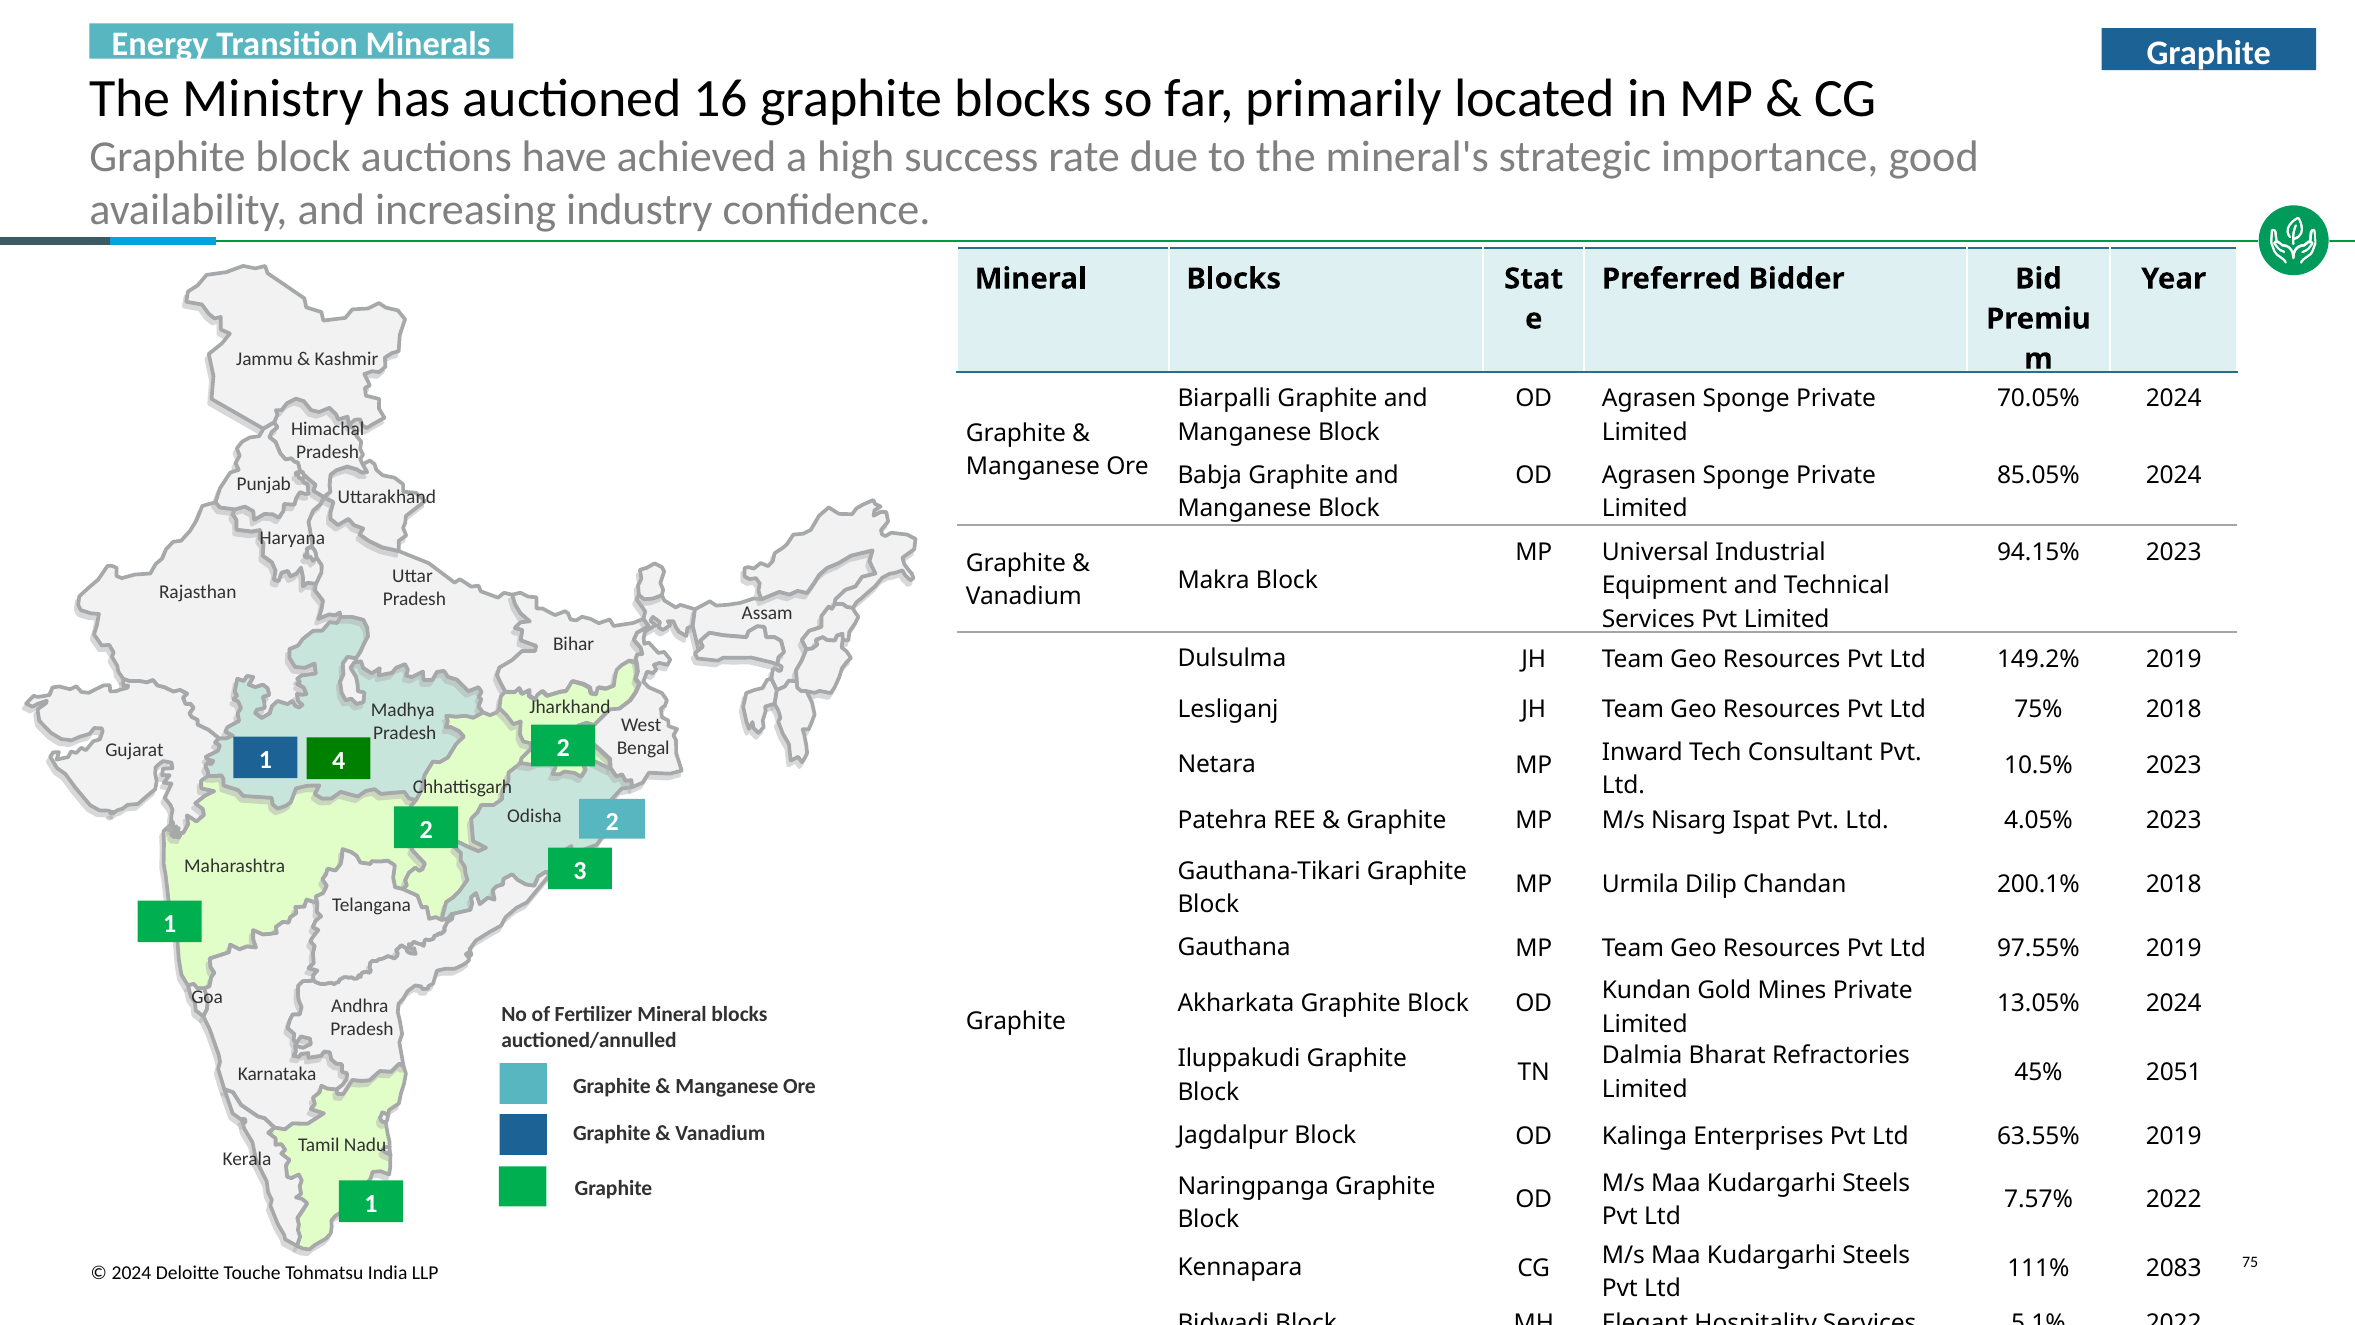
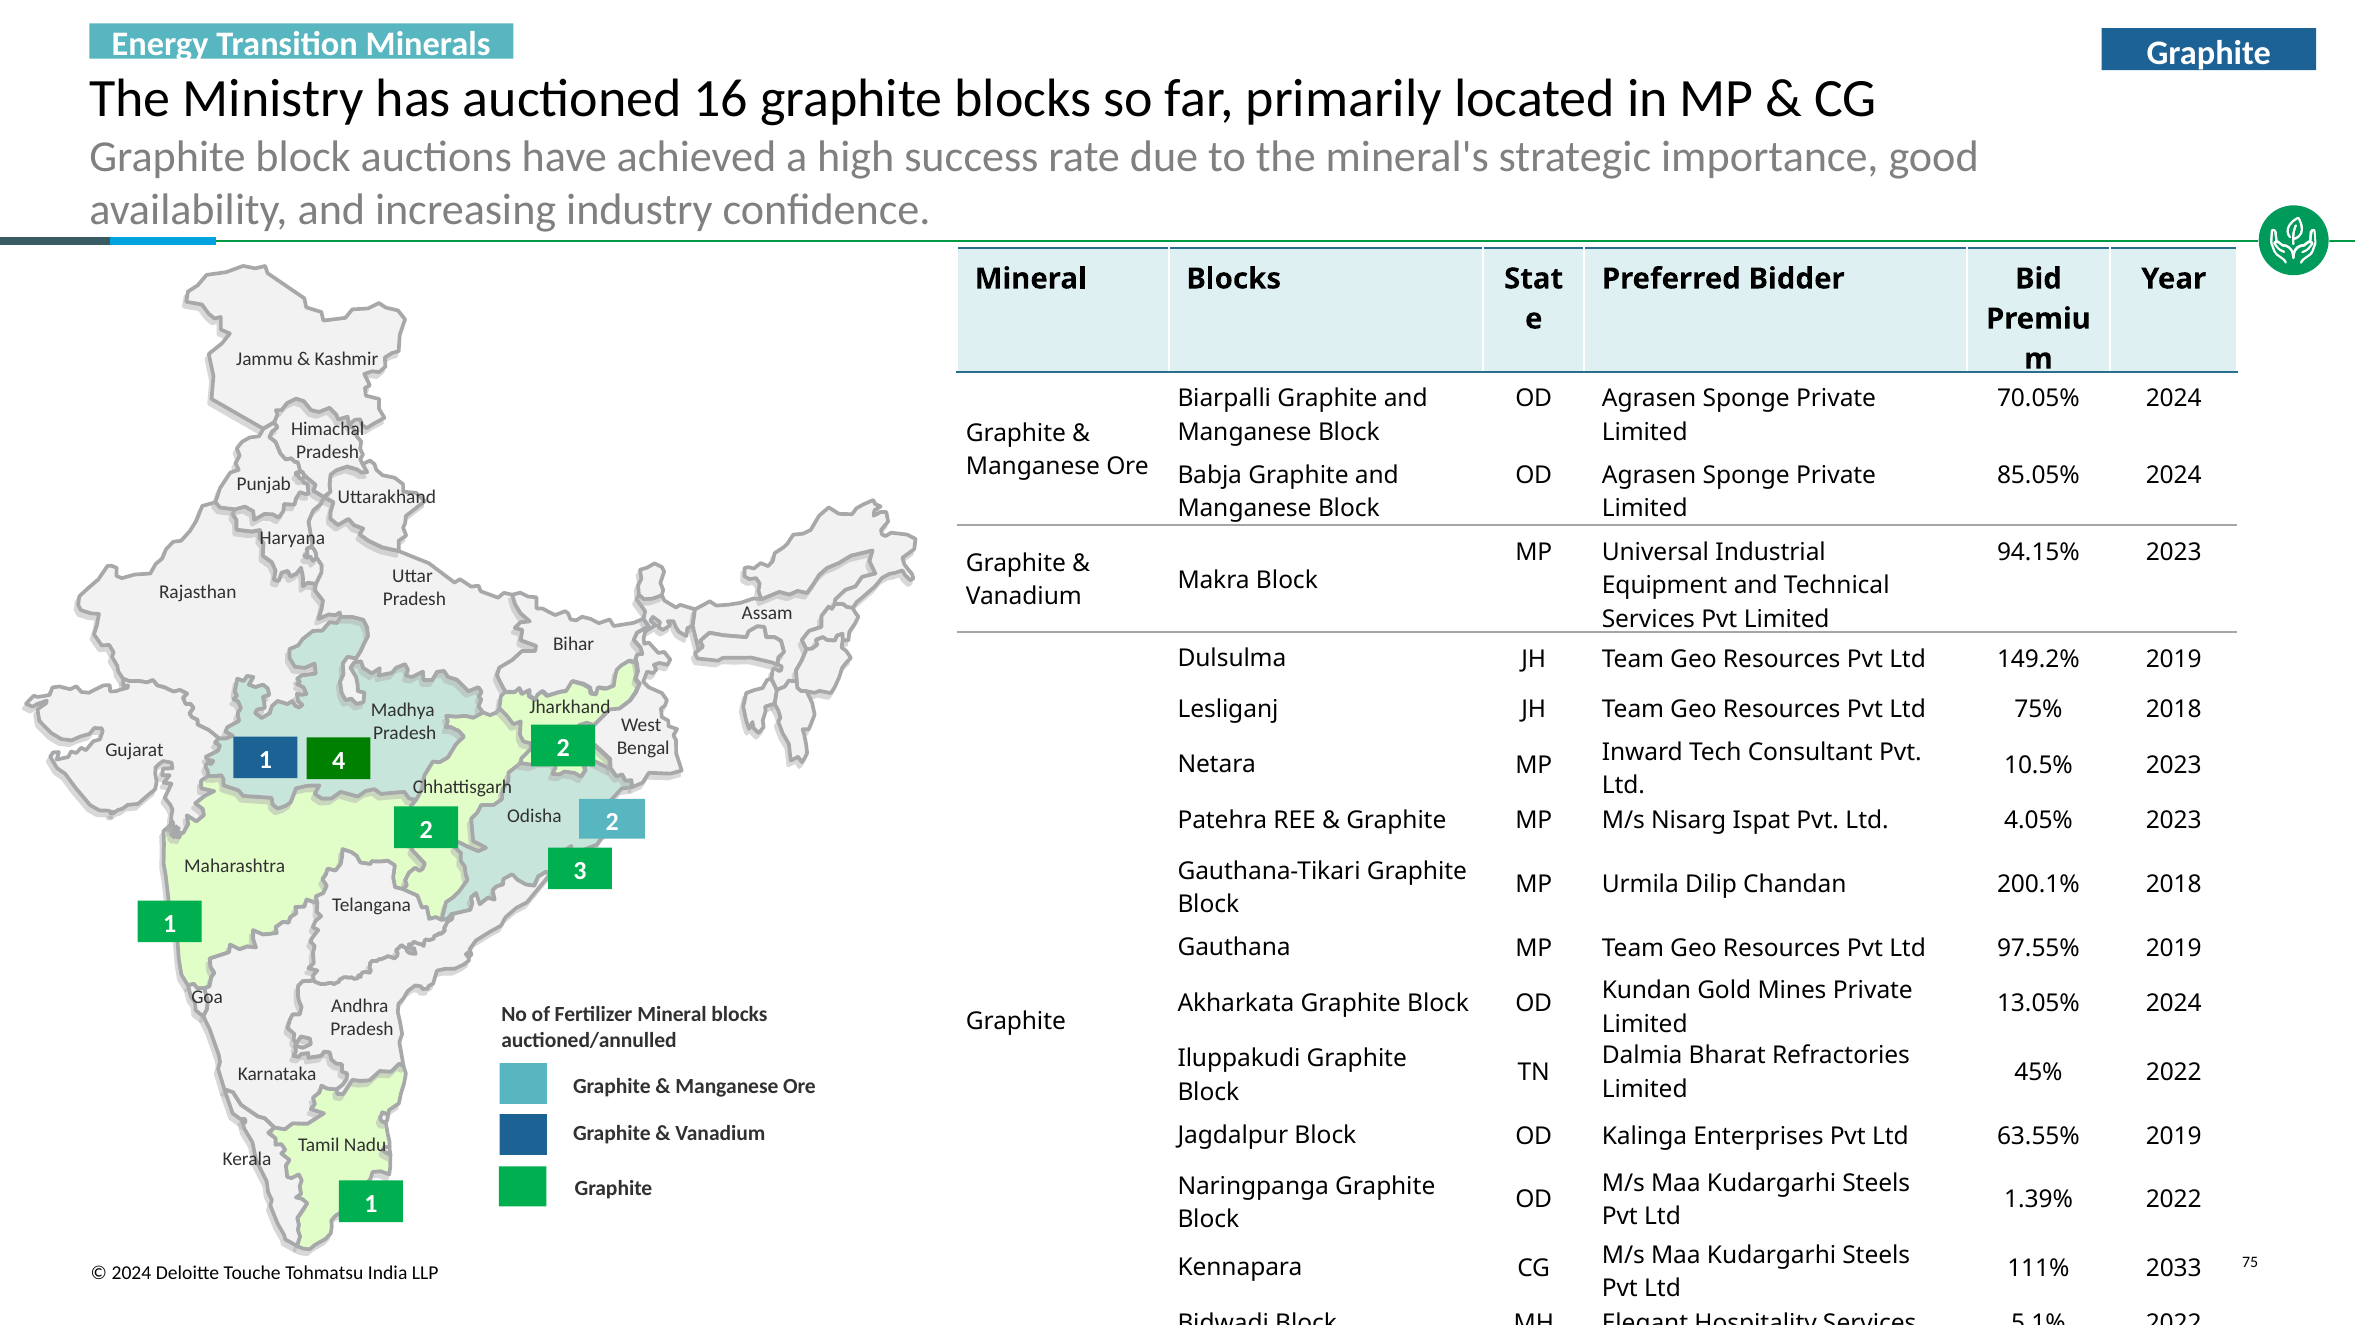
45% 2051: 2051 -> 2022 (2174, 1072)
7.57%: 7.57% -> 1.39% (2039, 1199)
2083: 2083 -> 2033 (2174, 1268)
